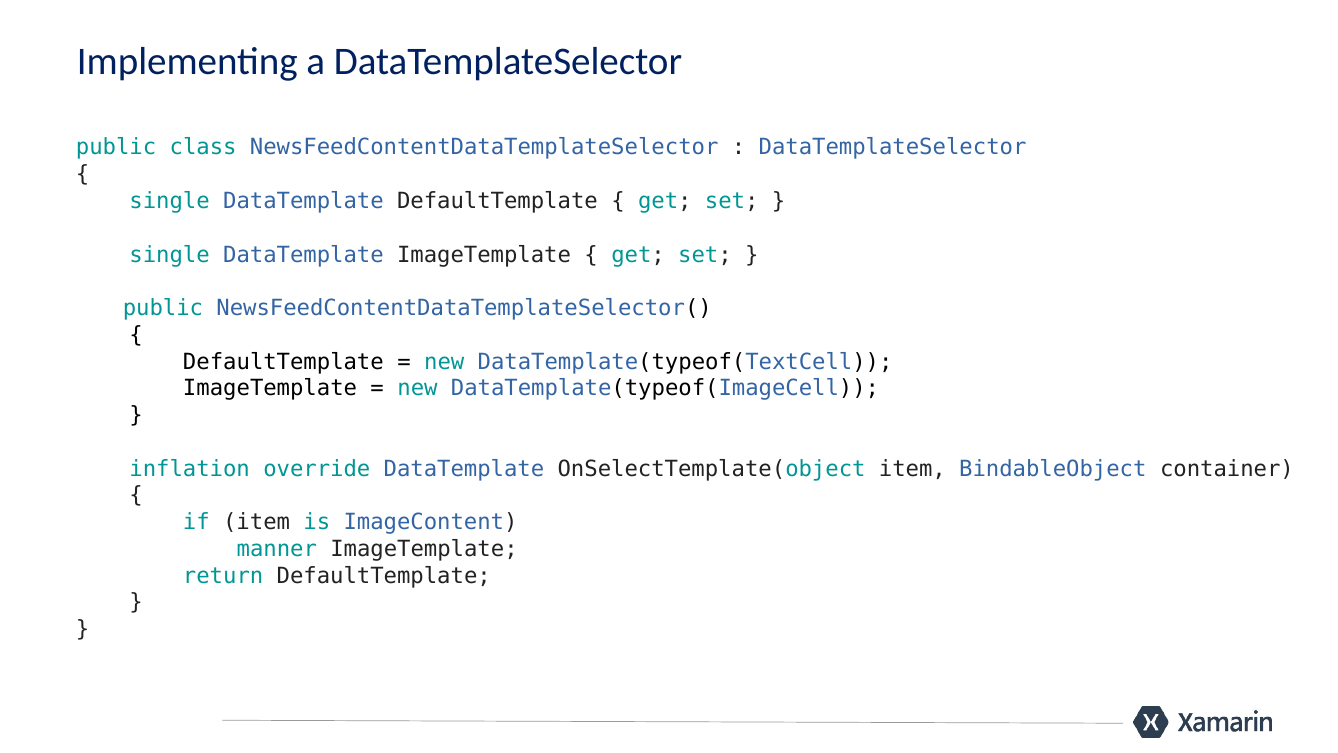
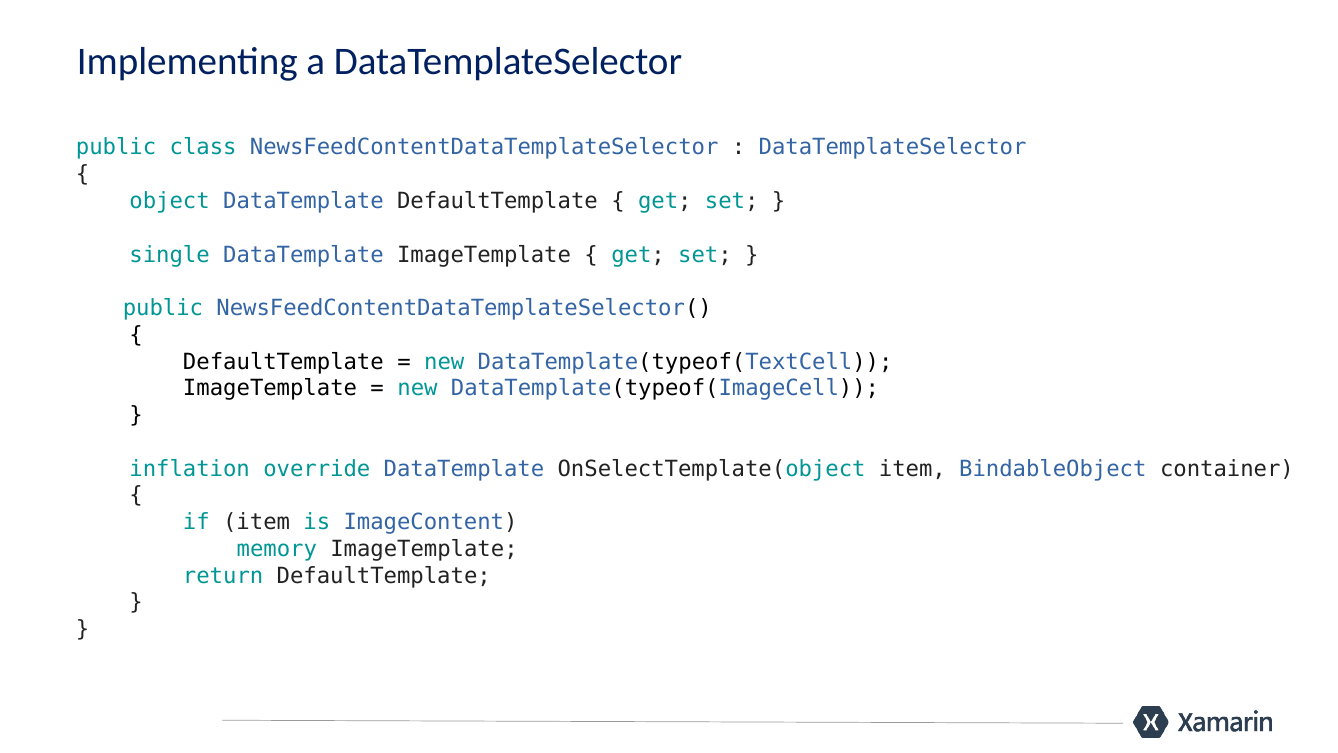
single: single -> object (170, 201)
manner: manner -> memory (277, 549)
